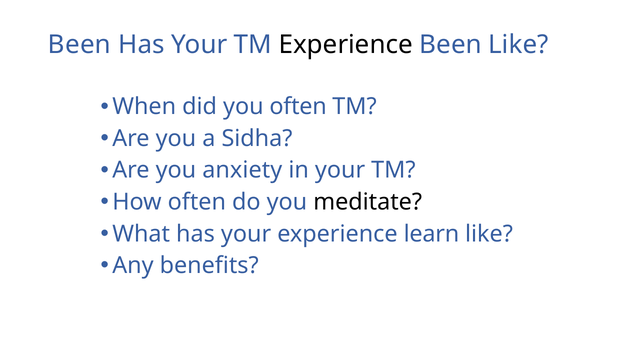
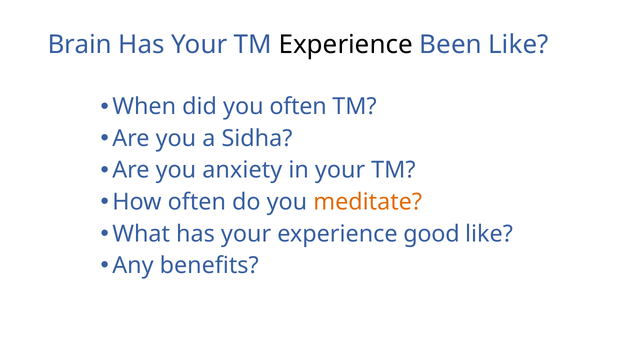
Been: Been -> Brain (80, 45)
meditate colour: black -> orange (368, 202)
learn: learn -> good (431, 234)
